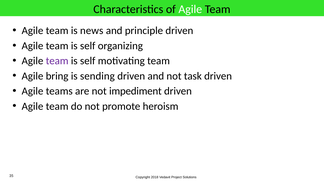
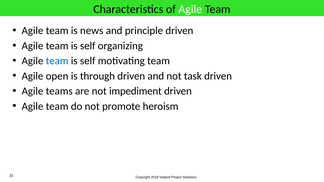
team colour: purple -> blue (57, 61)
bring: bring -> open (57, 76)
sending: sending -> through (97, 76)
